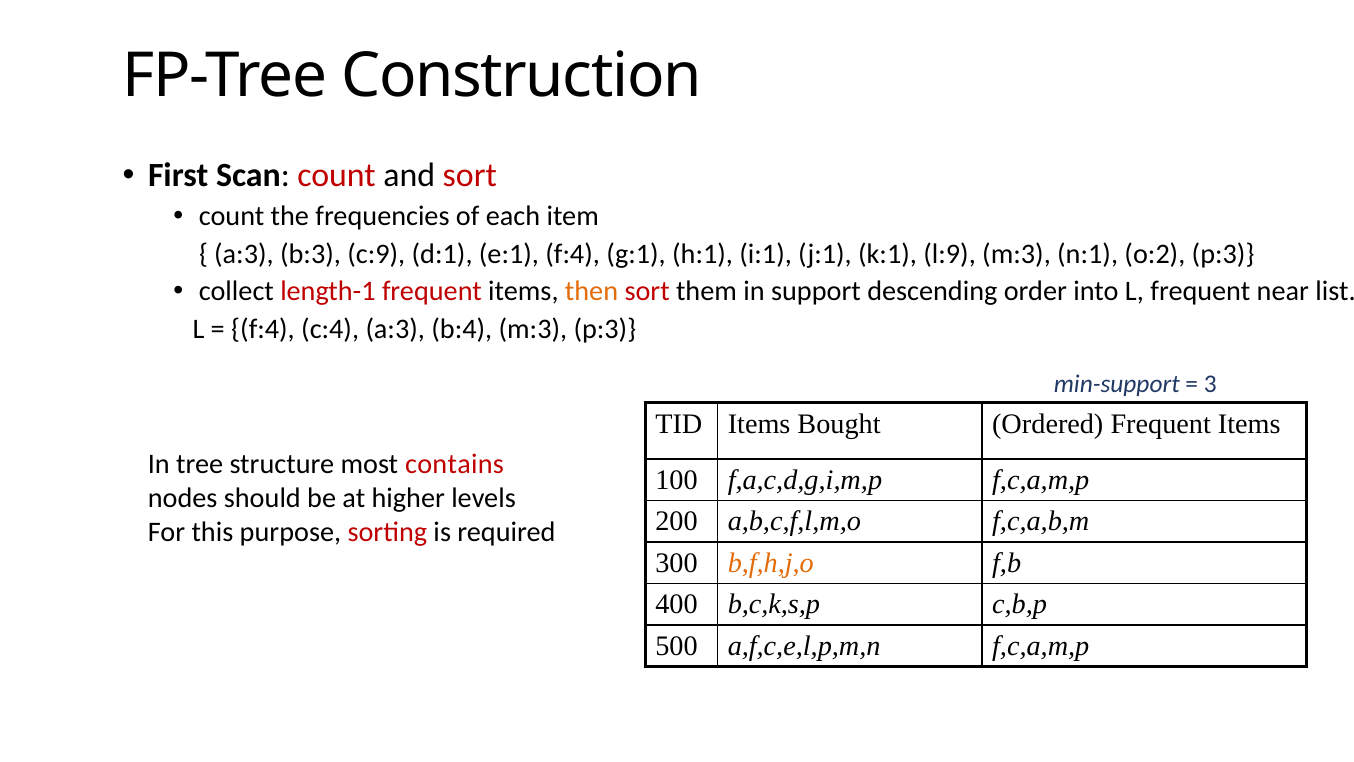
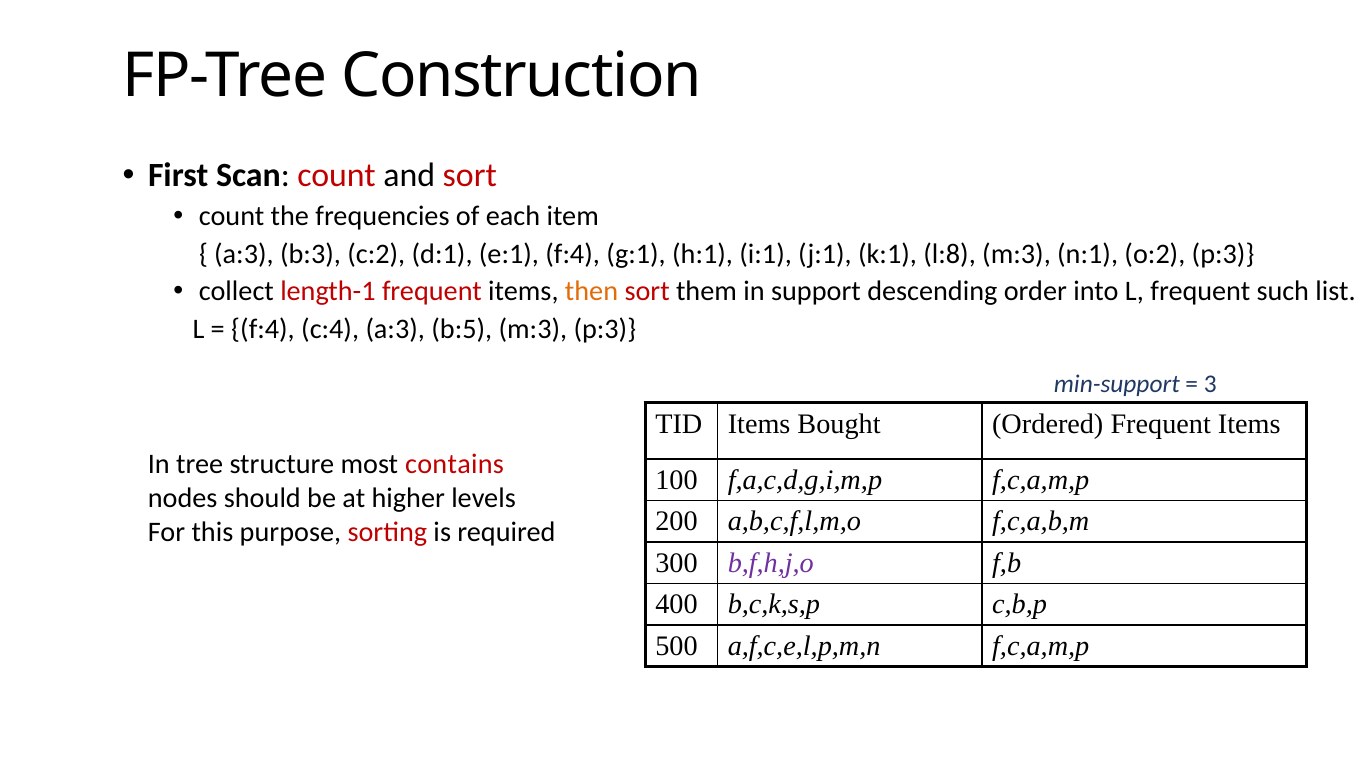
c:9: c:9 -> c:2 (376, 254)
l:9: l:9 -> l:8 (950, 254)
near: near -> such (1283, 291)
b:4: b:4 -> b:5 (462, 329)
b,f,h,j,o colour: orange -> purple (771, 563)
